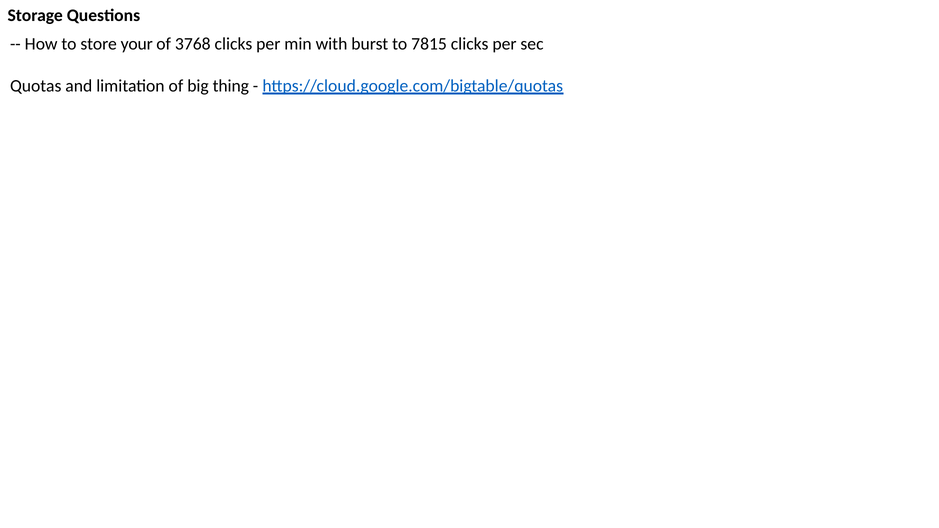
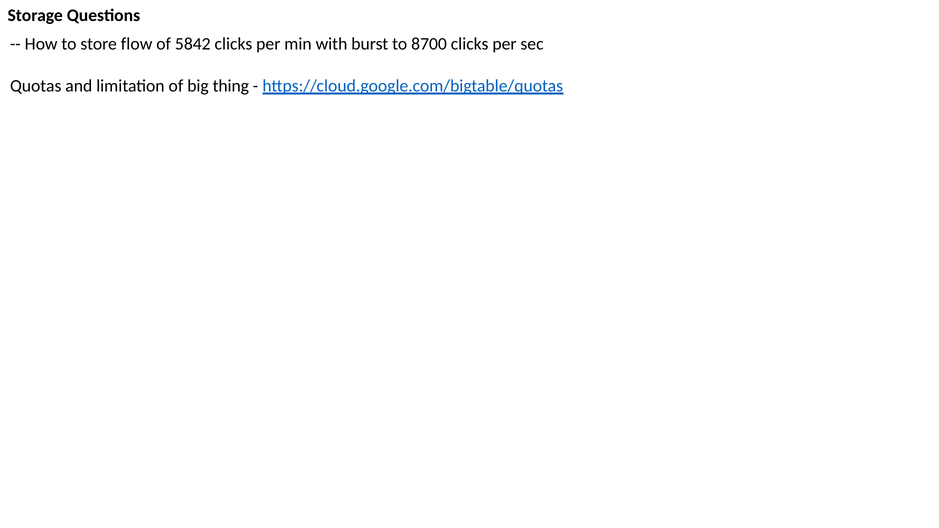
your: your -> flow (137, 44)
3768: 3768 -> 5842 (193, 44)
7815: 7815 -> 8700 (429, 44)
